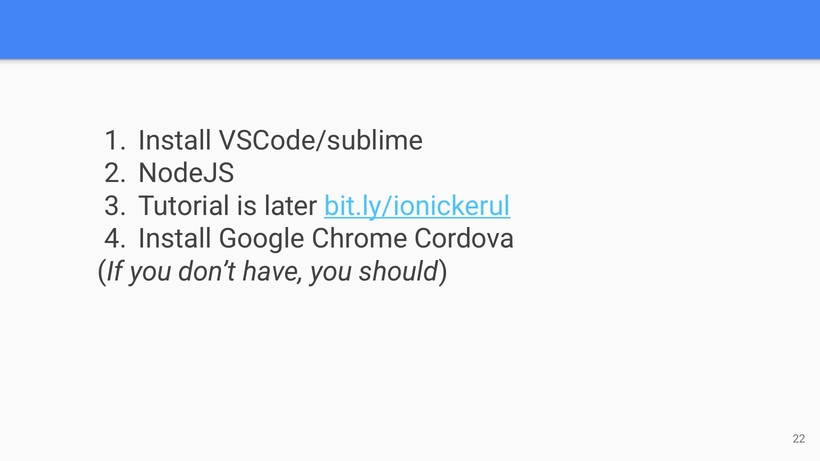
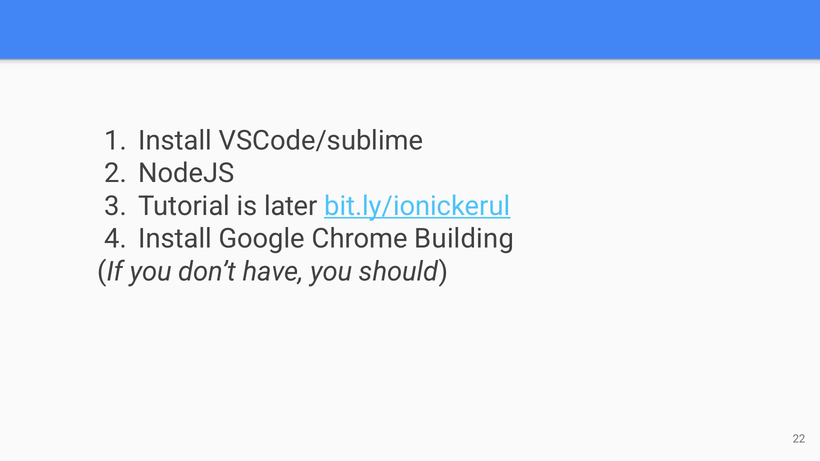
Cordova: Cordova -> Building (464, 239)
